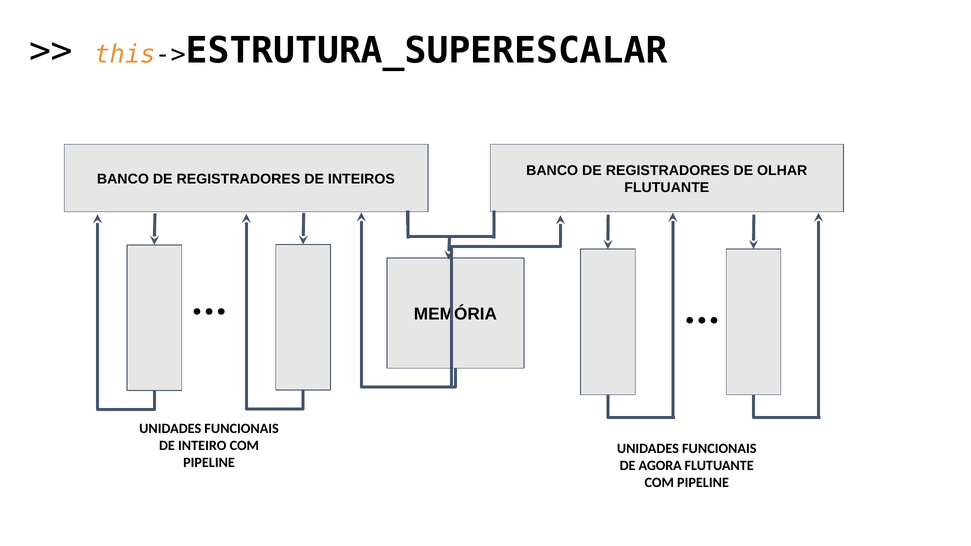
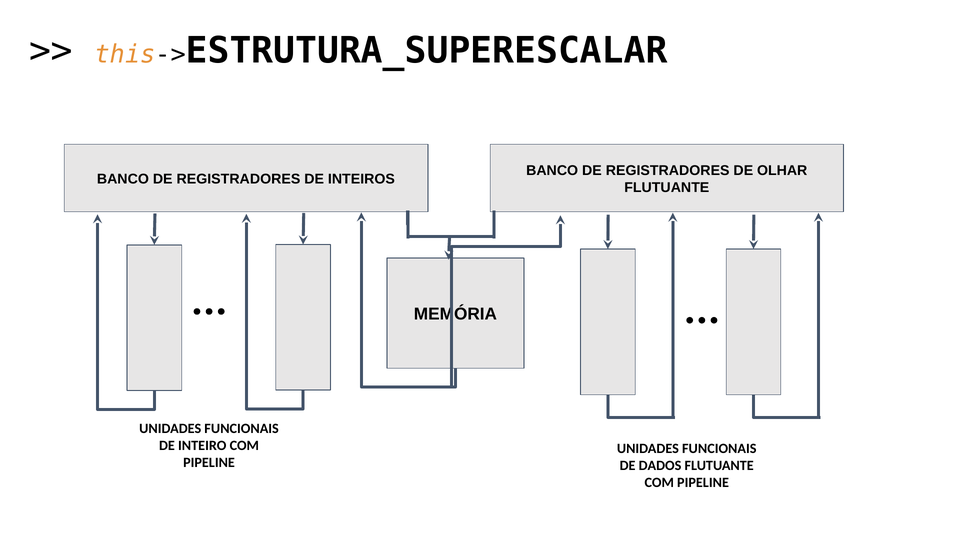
AGORA: AGORA -> DADOS (660, 466)
